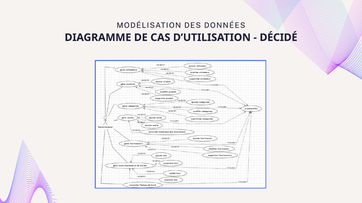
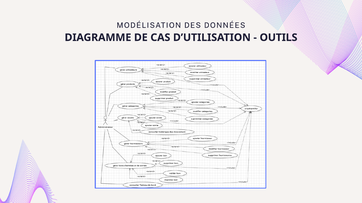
DÉCIDÉ: DÉCIDÉ -> OUTILS (279, 38)
